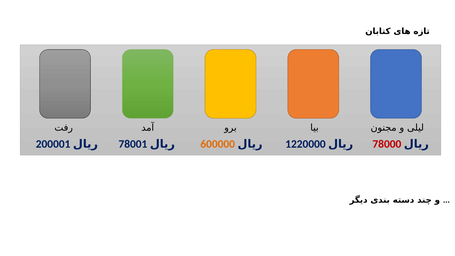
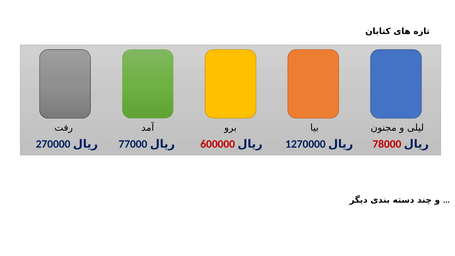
200001: 200001 -> 270000 (53, 144)
78001: 78001 -> 77000 (133, 144)
600000 colour: orange -> red (218, 144)
1220000: 1220000 -> 1270000 (305, 144)
